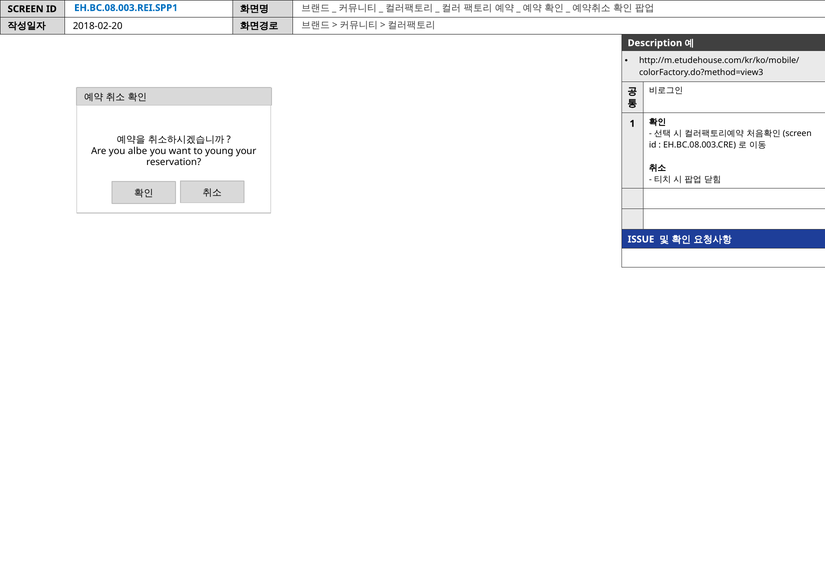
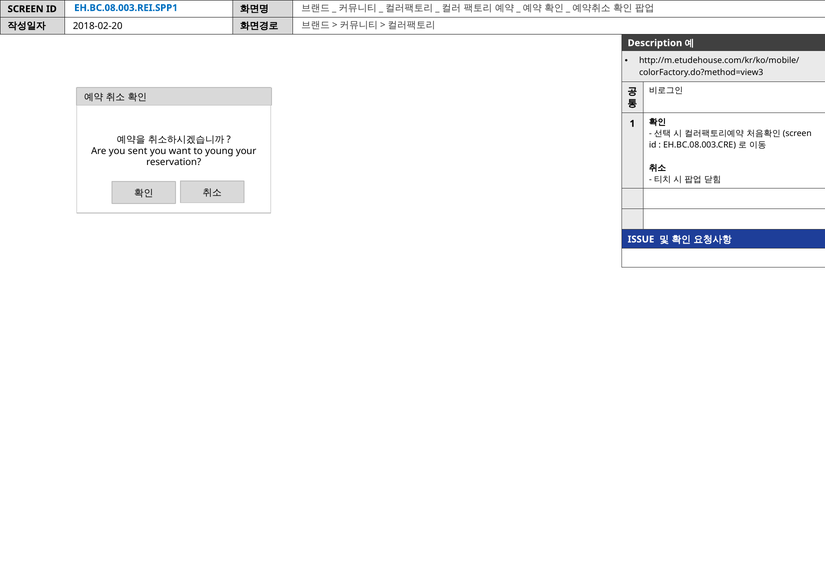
albe: albe -> sent (138, 151)
